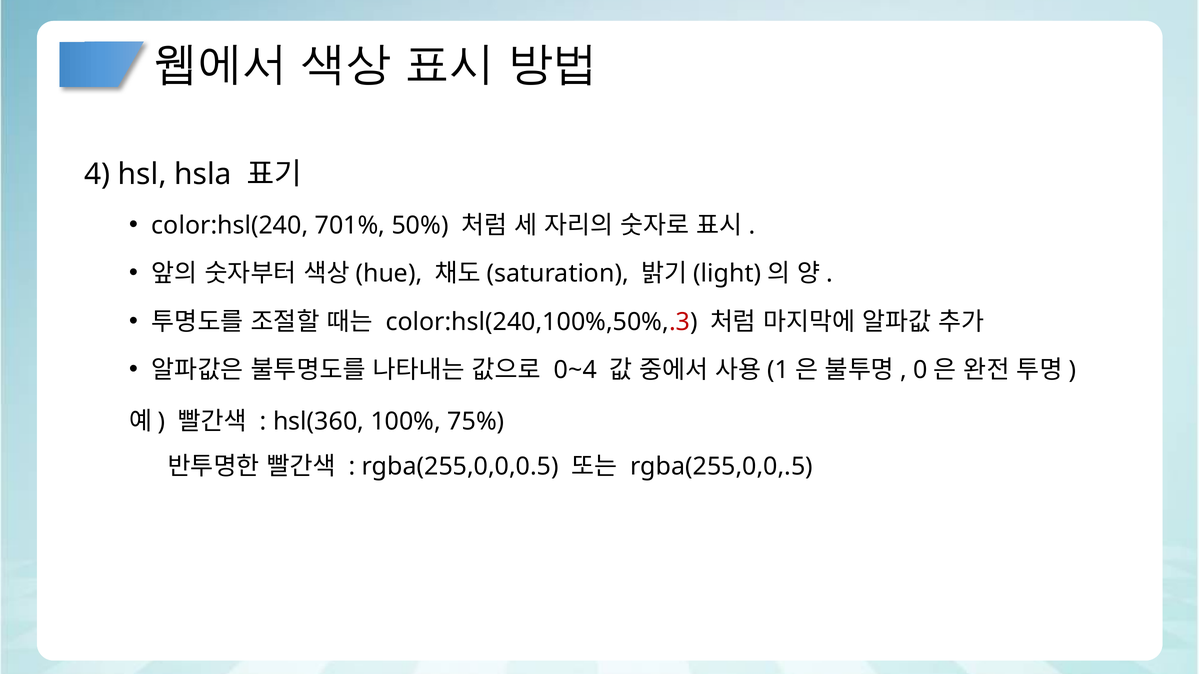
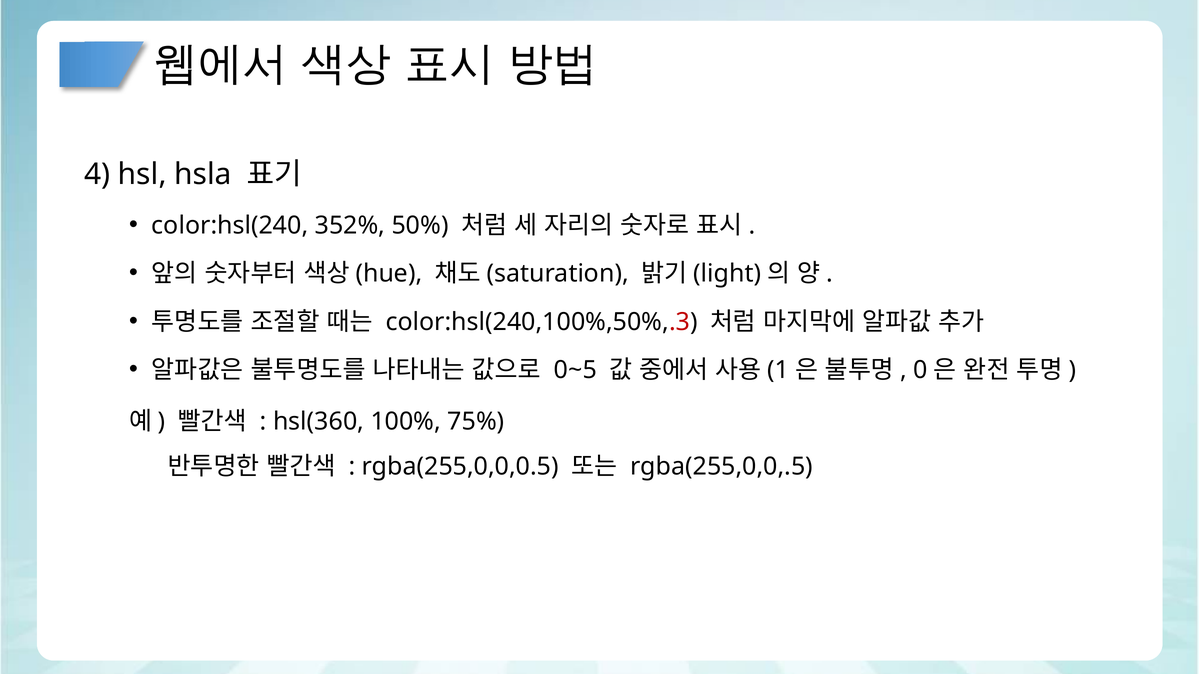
701%: 701% -> 352% (350, 226)
0~4: 0~4 -> 0~5 (575, 370)
